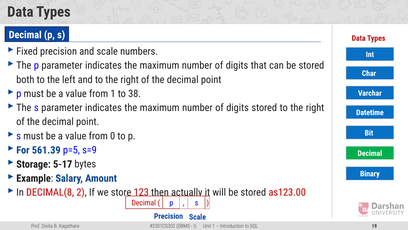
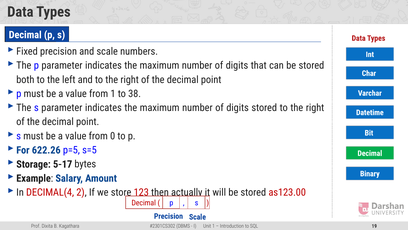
561.39: 561.39 -> 622.26 (46, 150)
s=9: s=9 -> s=5 (89, 150)
DECIMAL(8: DECIMAL(8 -> DECIMAL(4 (50, 192)
